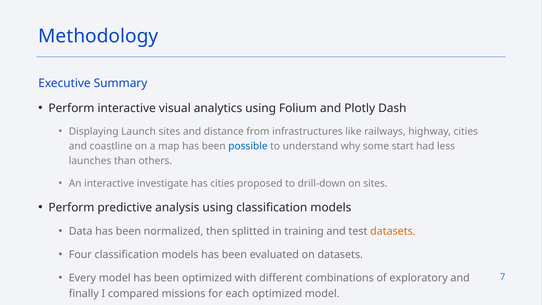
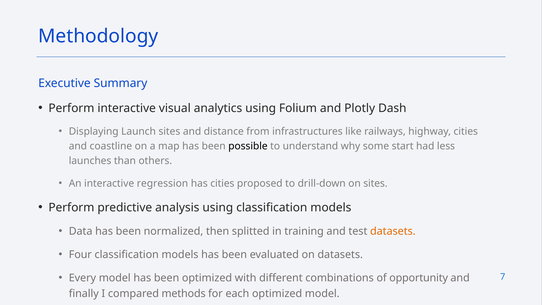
possible colour: blue -> black (248, 146)
investigate: investigate -> regression (162, 183)
exploratory: exploratory -> opportunity (419, 278)
missions: missions -> methods (184, 293)
